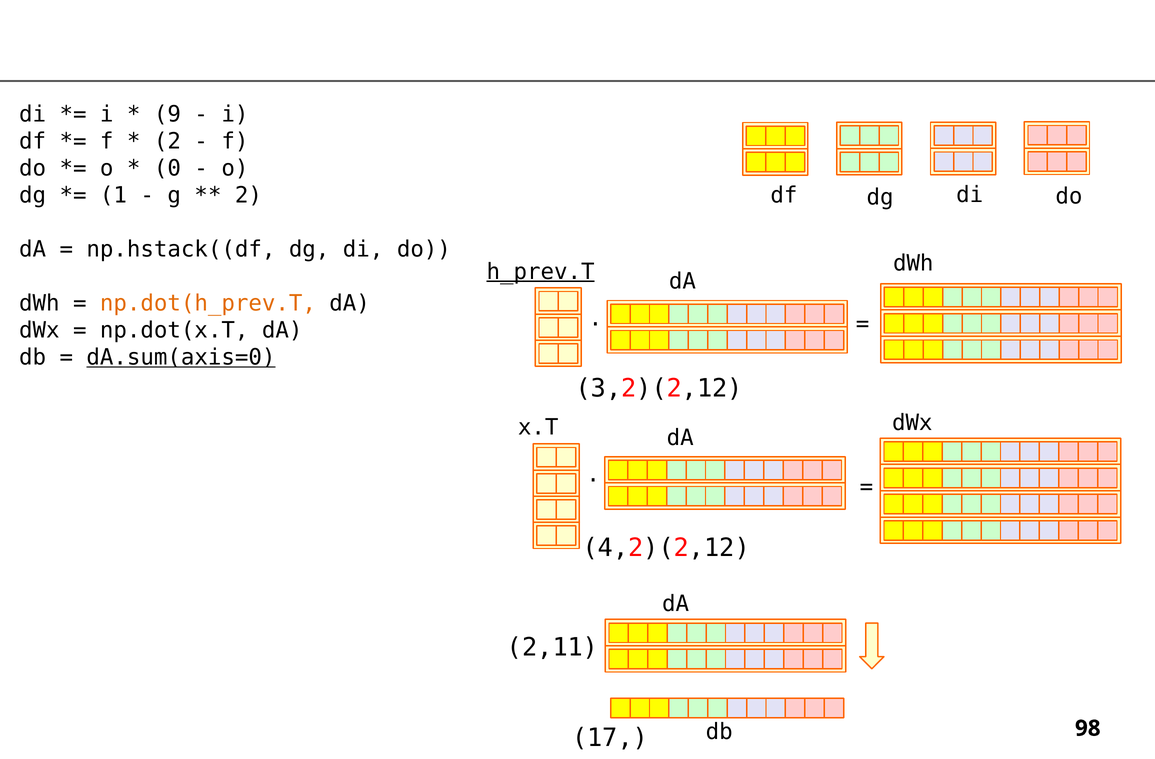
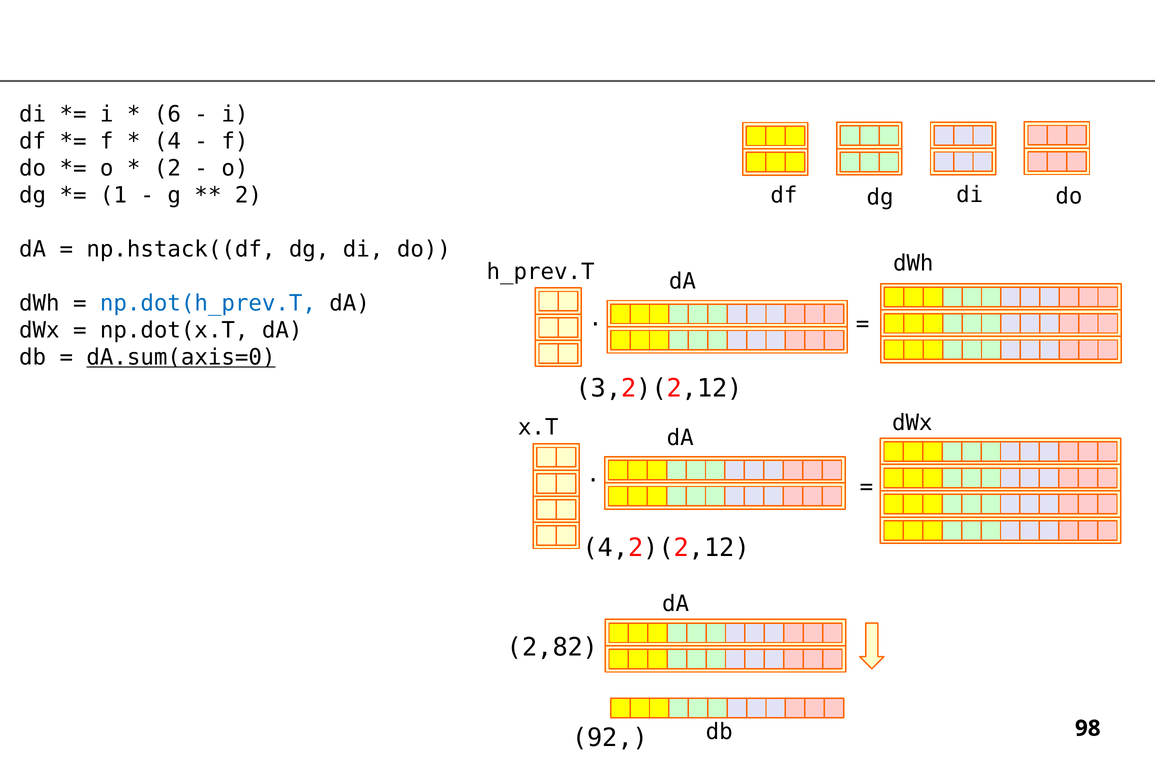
9: 9 -> 6 (167, 114)
2: 2 -> 4 (167, 141)
0: 0 -> 2 (167, 168)
h_prev.T underline: present -> none (541, 272)
np.dot(h_prev.T colour: orange -> blue (208, 303)
2,11: 2,11 -> 2,82 (553, 647)
17: 17 -> 92 (610, 738)
